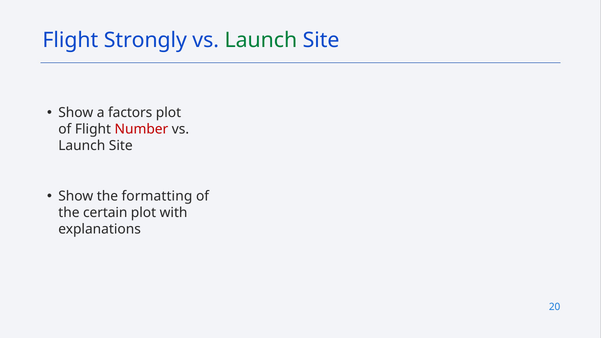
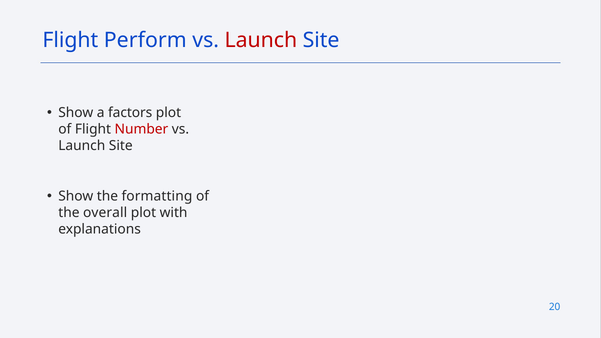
Strongly: Strongly -> Perform (145, 40)
Launch colour: green -> red (261, 40)
certain: certain -> overall (105, 213)
